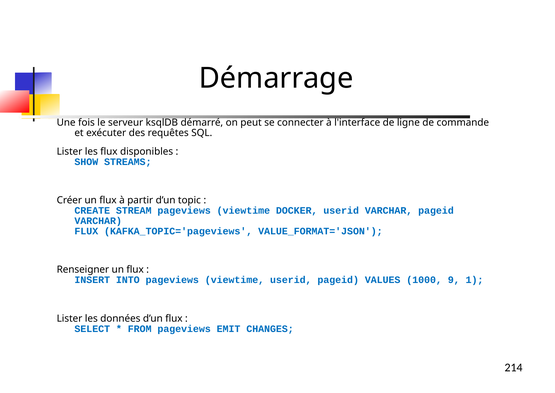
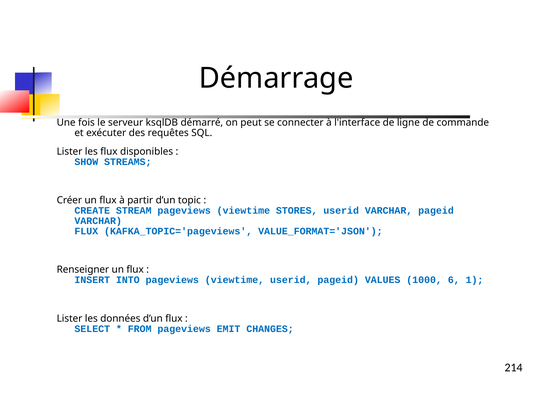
DOCKER: DOCKER -> STORES (297, 210)
9: 9 -> 6 (454, 280)
